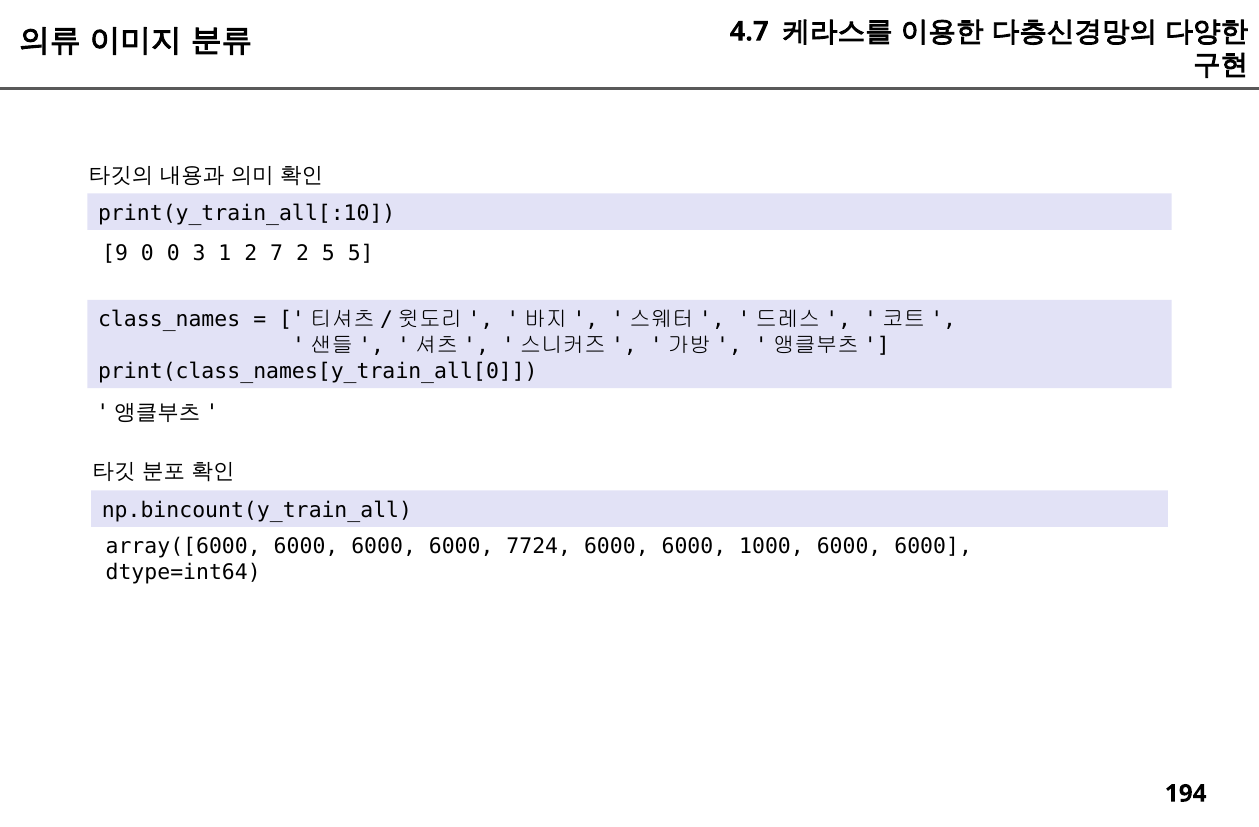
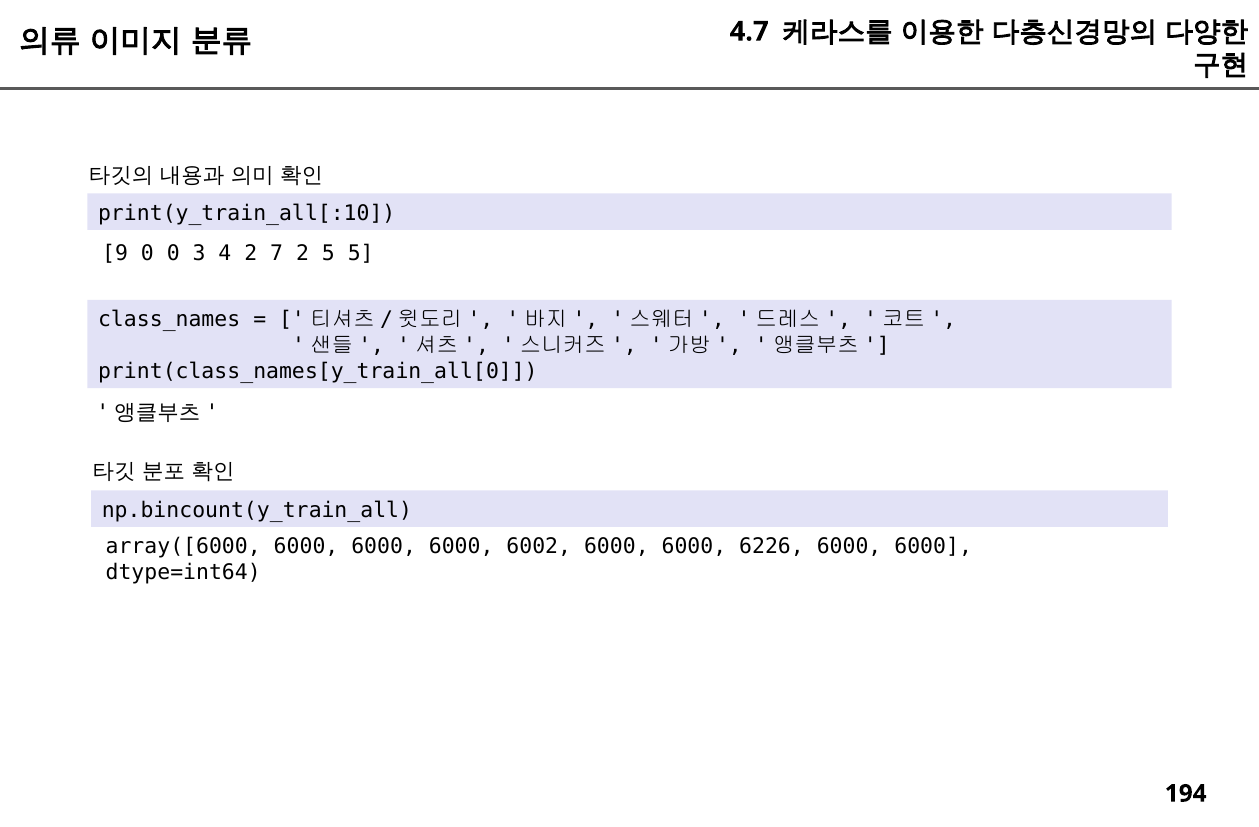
1: 1 -> 4 (225, 253)
7724: 7724 -> 6002 (539, 547)
1000: 1000 -> 6226 (771, 547)
